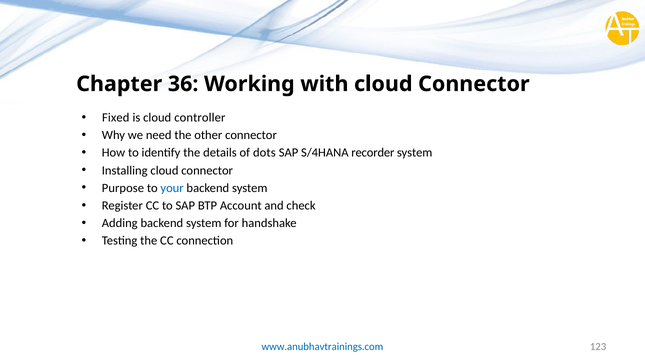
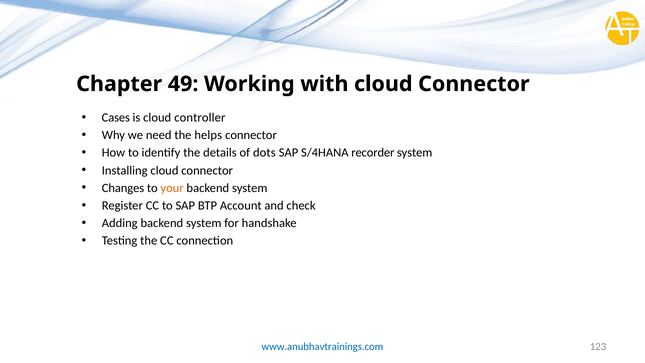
36: 36 -> 49 (183, 84)
Fixed: Fixed -> Cases (116, 118)
other: other -> helps (208, 135)
Purpose: Purpose -> Changes (123, 188)
your colour: blue -> orange (172, 188)
